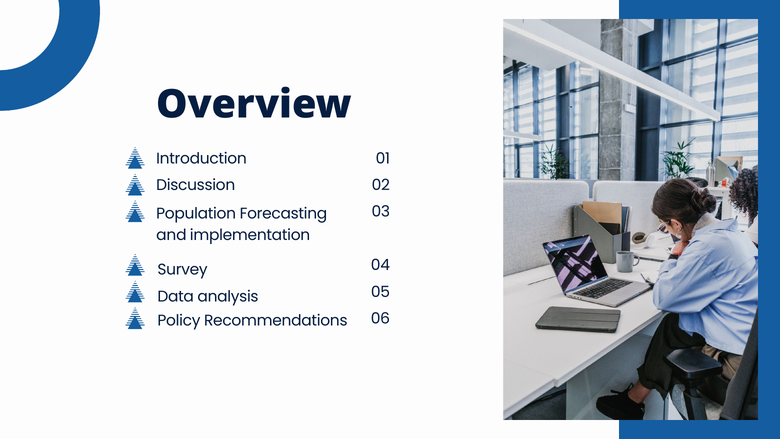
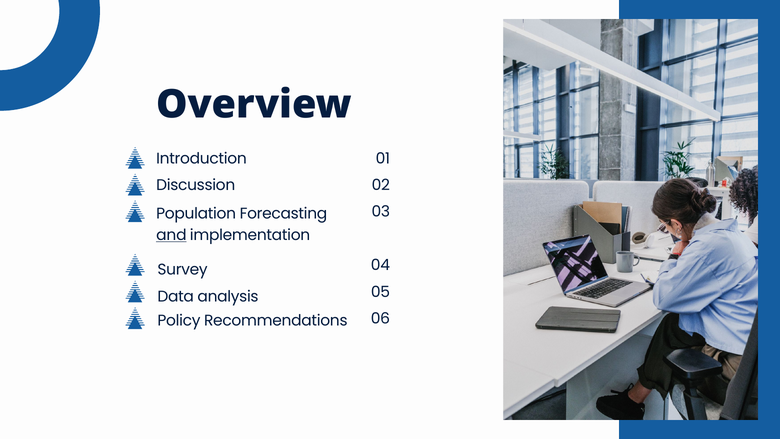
and underline: none -> present (171, 235)
